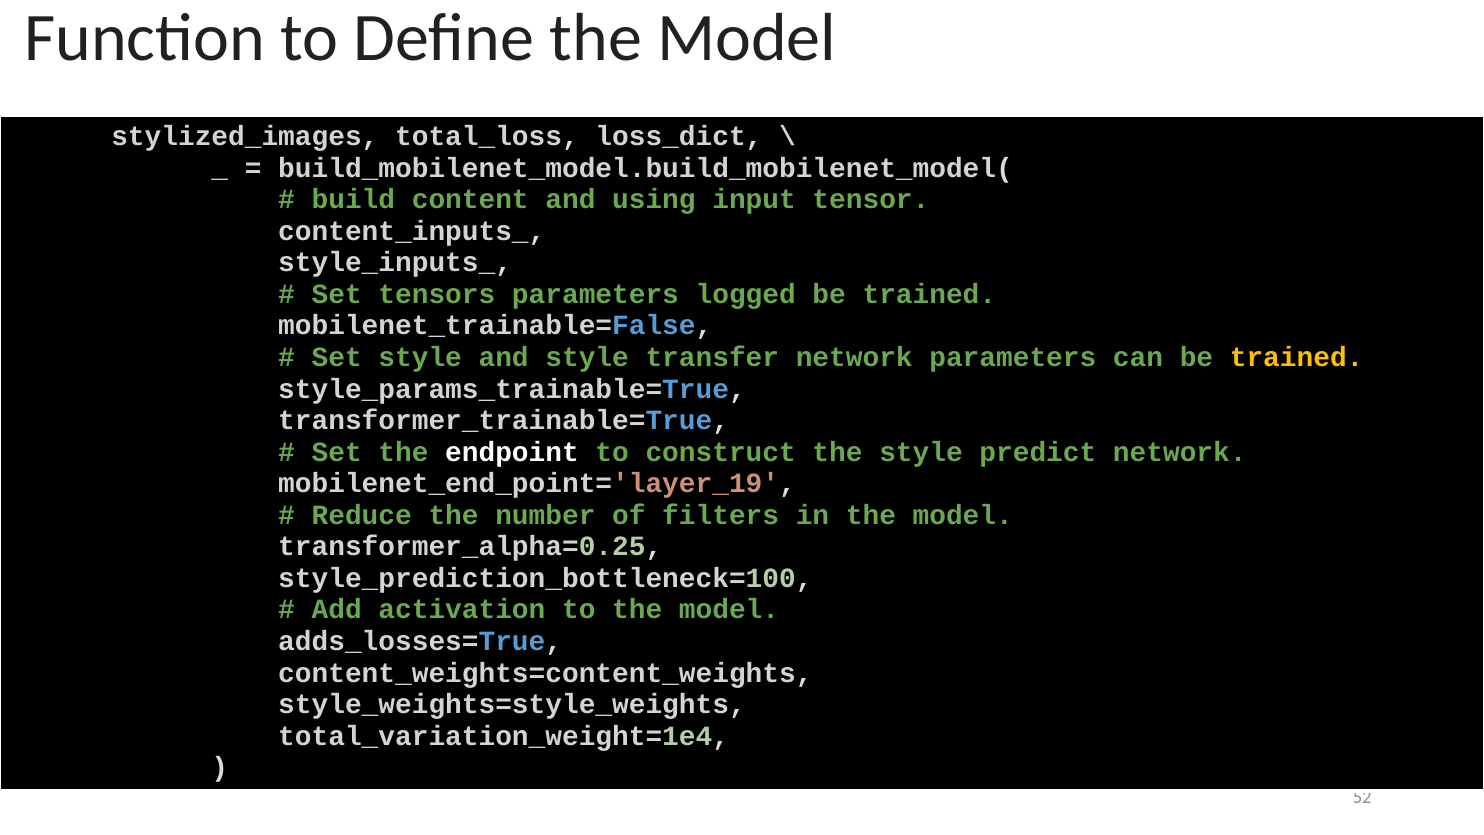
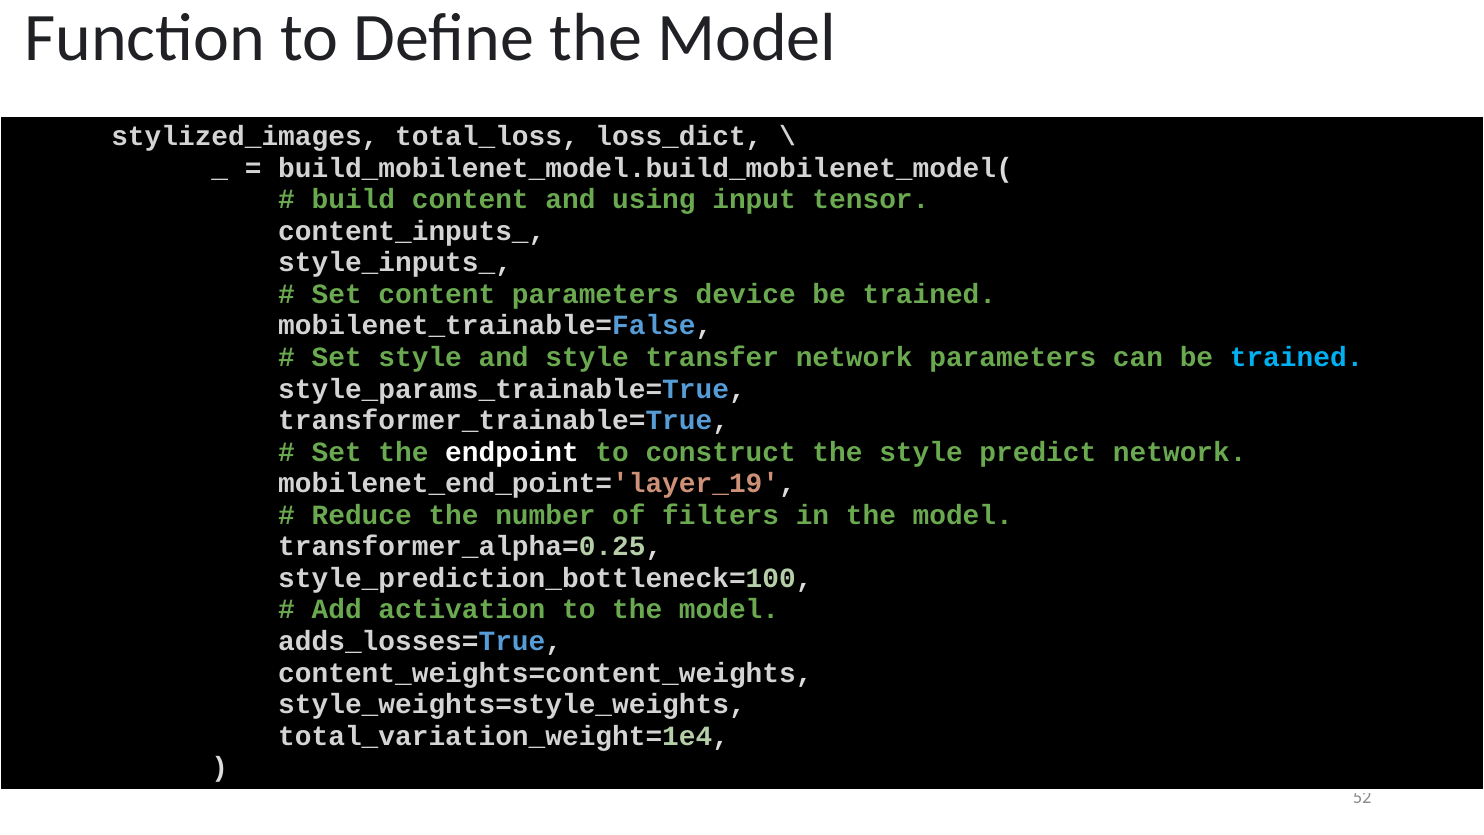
Set tensors: tensors -> content (437, 294)
logged: logged -> device (746, 294)
trained colour: yellow -> light blue (1297, 357)
